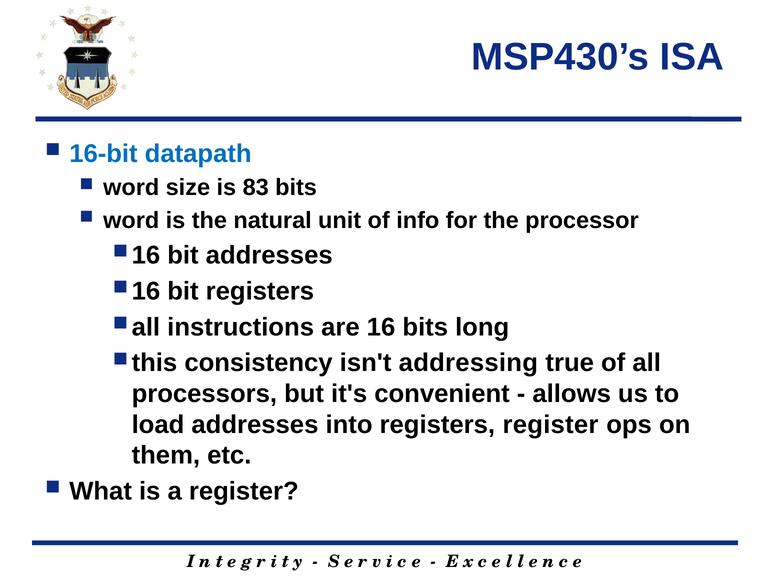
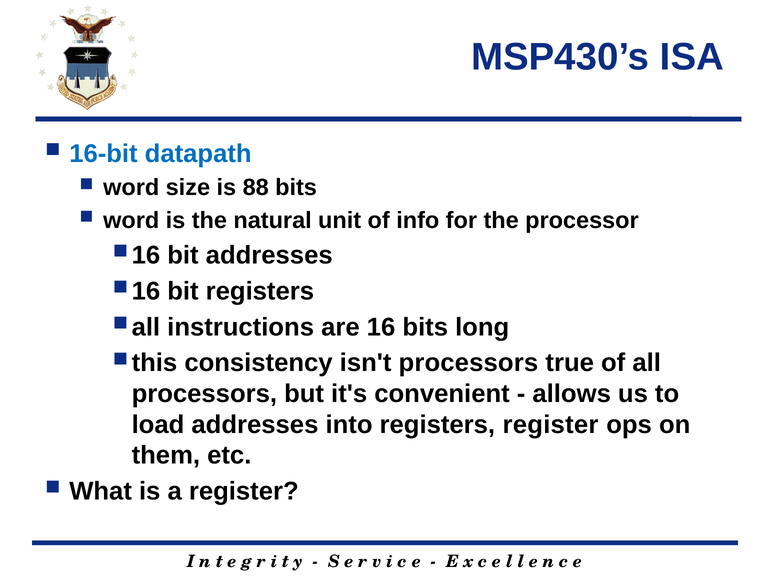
83: 83 -> 88 (256, 188)
isn't addressing: addressing -> processors (468, 363)
